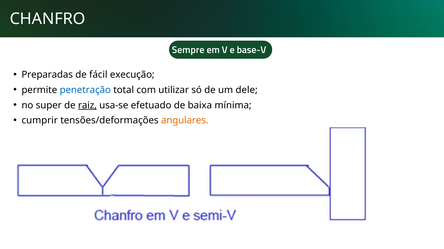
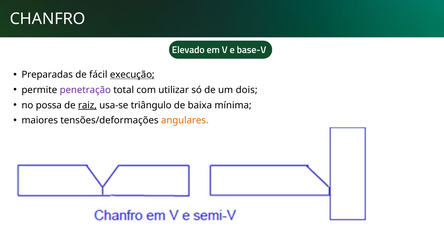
Sempre: Sempre -> Elevado (188, 50)
execução underline: none -> present (132, 75)
penetração colour: blue -> purple (85, 90)
dele: dele -> dois (247, 90)
super: super -> possa (49, 106)
efetuado: efetuado -> triângulo (151, 106)
cumprir: cumprir -> maiores (40, 121)
